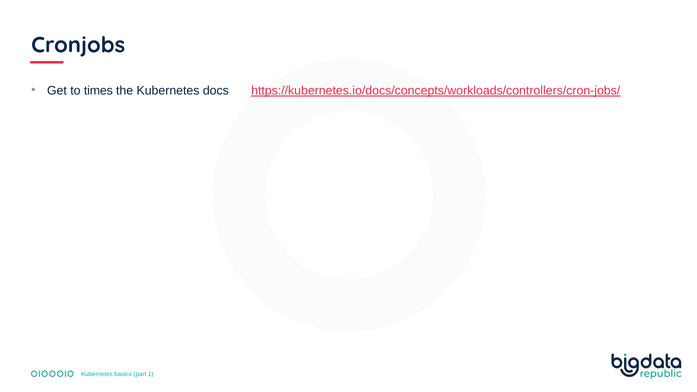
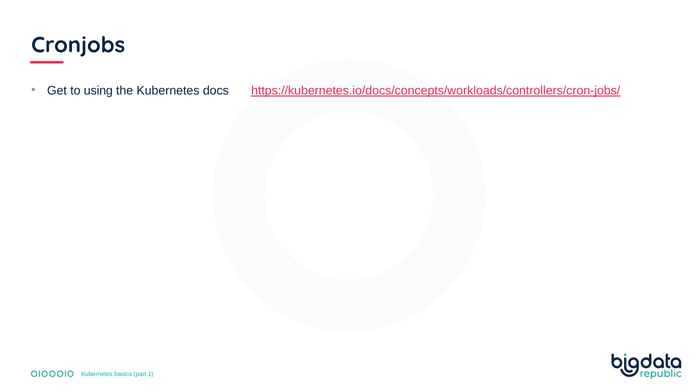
times: times -> using (98, 91)
